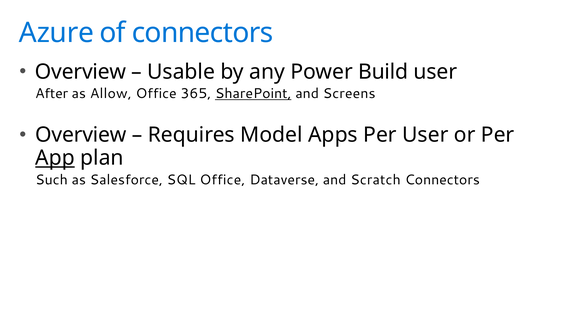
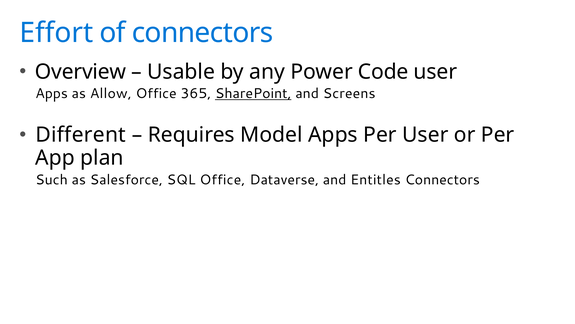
Azure: Azure -> Effort (56, 33)
Build: Build -> Code (383, 72)
After: After -> Apps (52, 93)
Overview: Overview -> Different (81, 135)
App underline: present -> none (55, 158)
Scratch: Scratch -> Entitles (376, 179)
